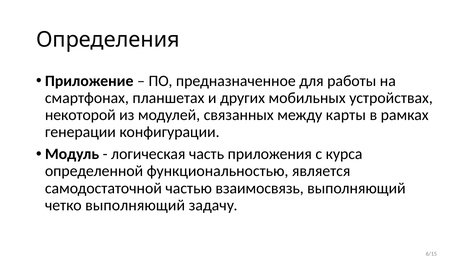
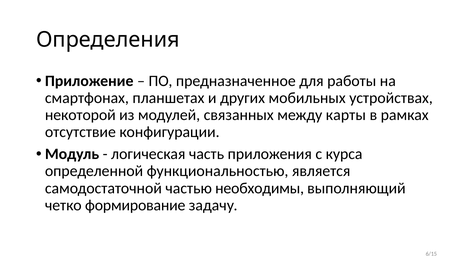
генерации: генерации -> отсутствие (80, 132)
взаимосвязь: взаимосвязь -> необходимы (260, 188)
четко выполняющий: выполняющий -> формирование (135, 205)
